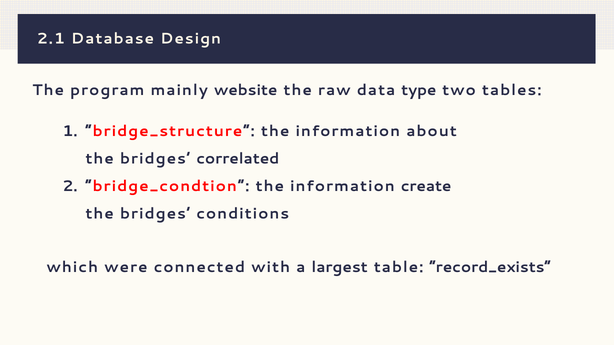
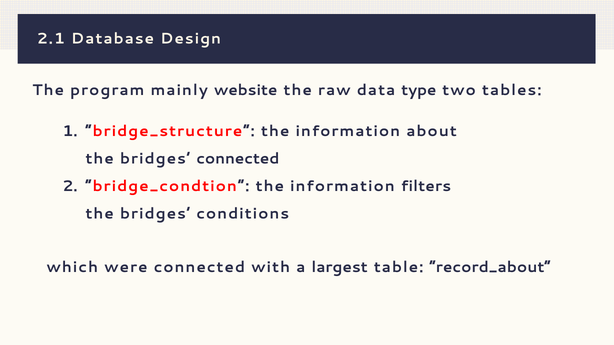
bridges correlated: correlated -> connected (238, 159)
create: create -> filters (426, 186)
record_exists: record_exists -> record_about (490, 267)
